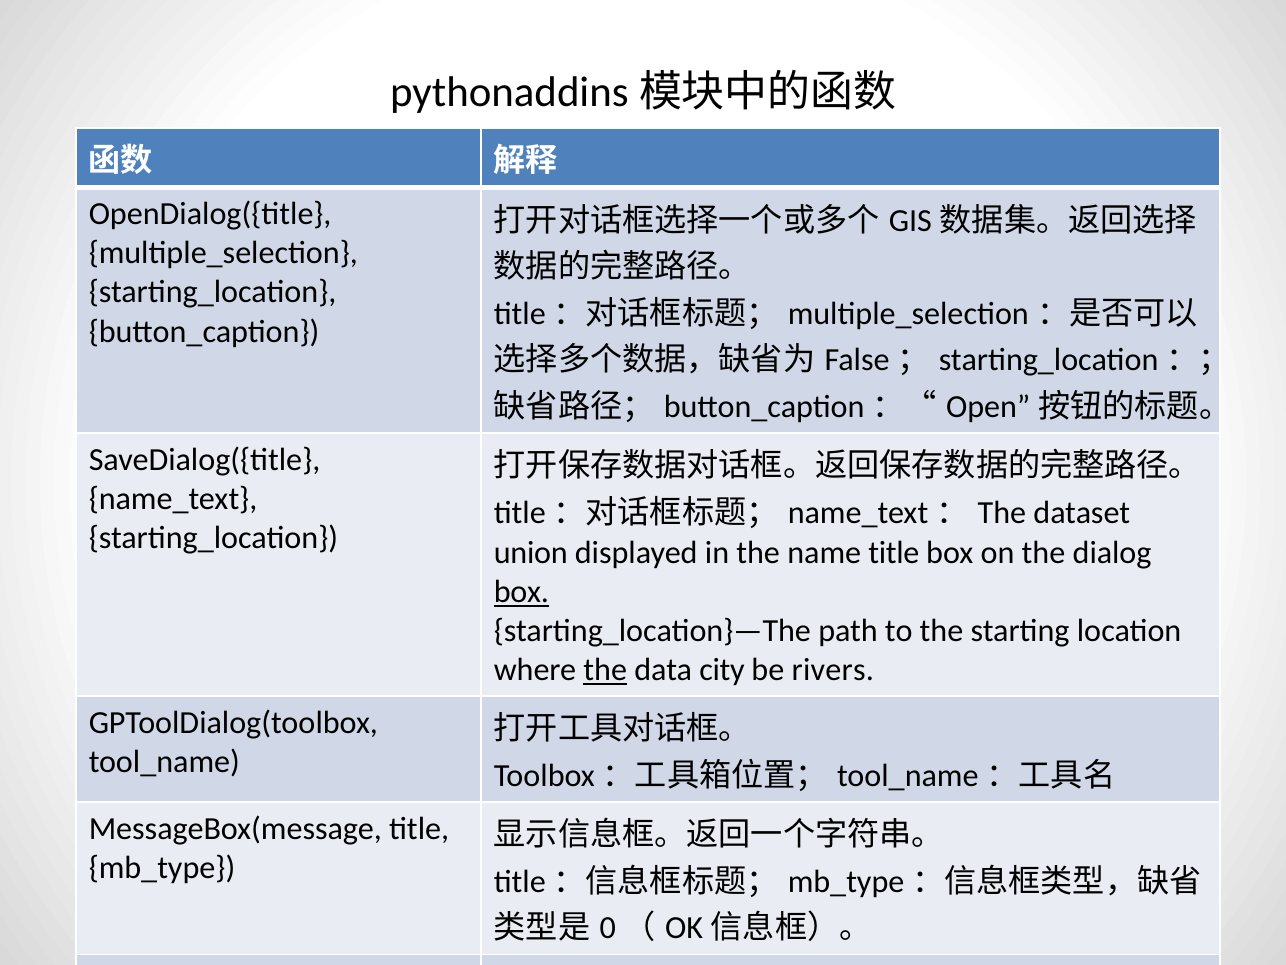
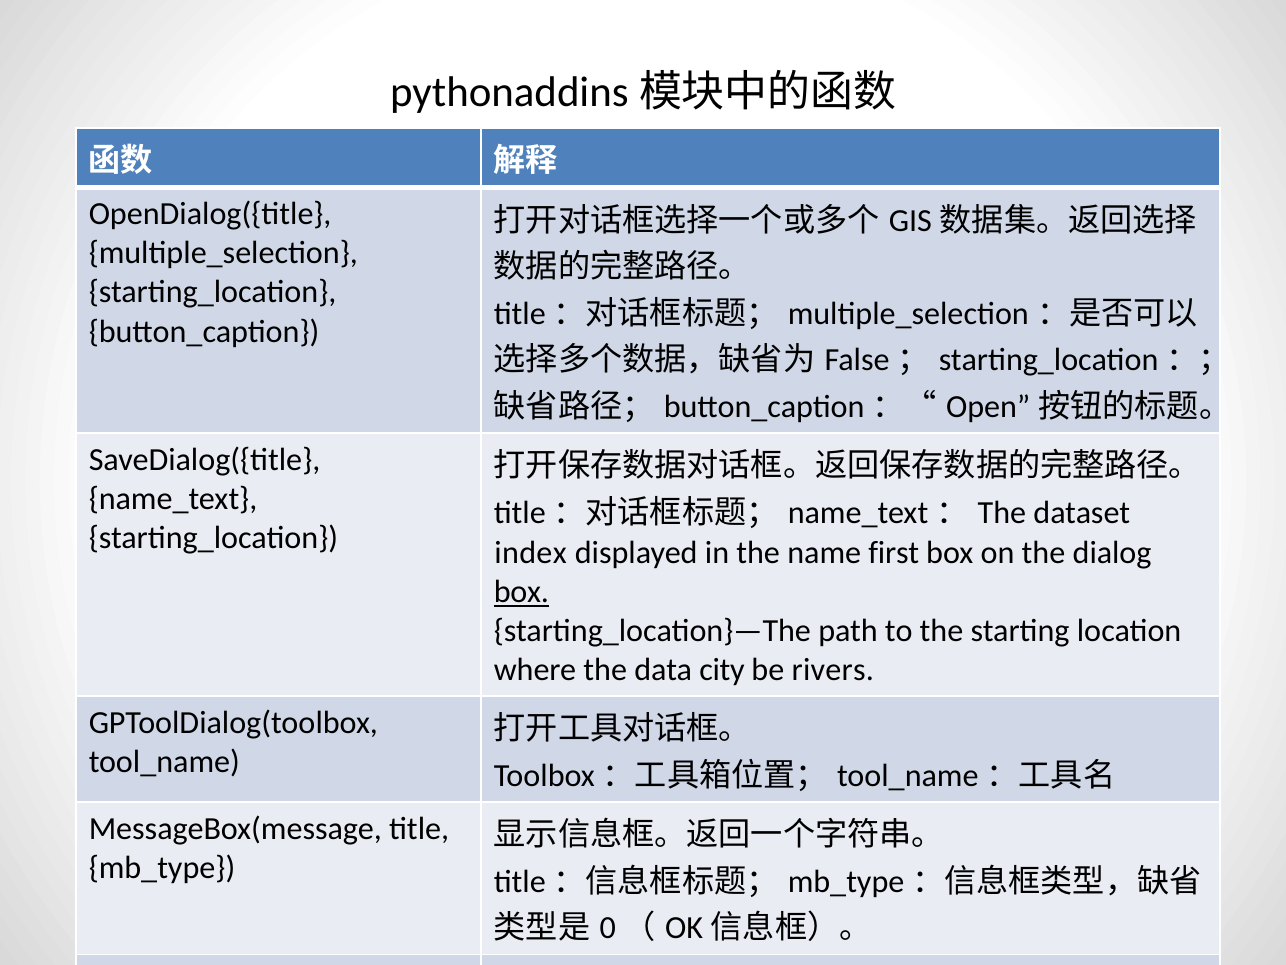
union: union -> index (531, 552)
name title: title -> first (894, 552)
the underline: present -> none (605, 670)
